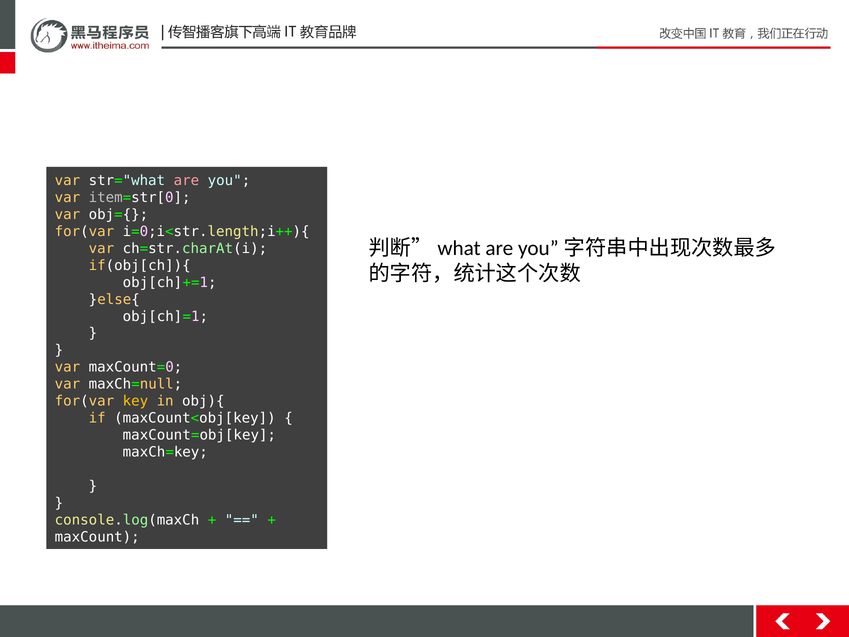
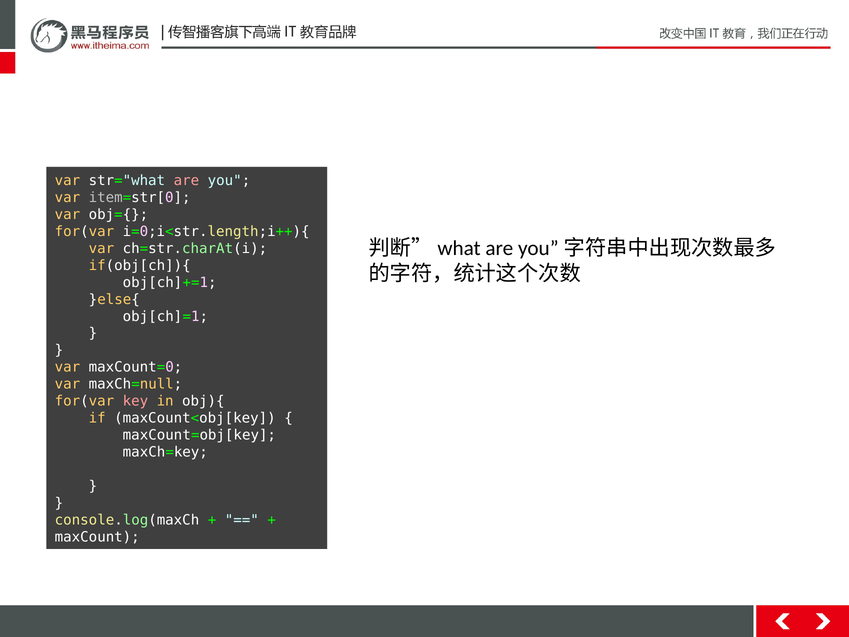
key colour: yellow -> pink (135, 401)
